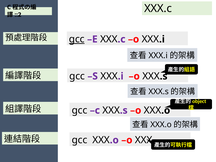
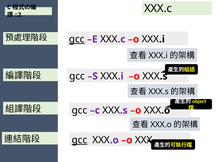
gcc underline: none -> present (79, 140)
